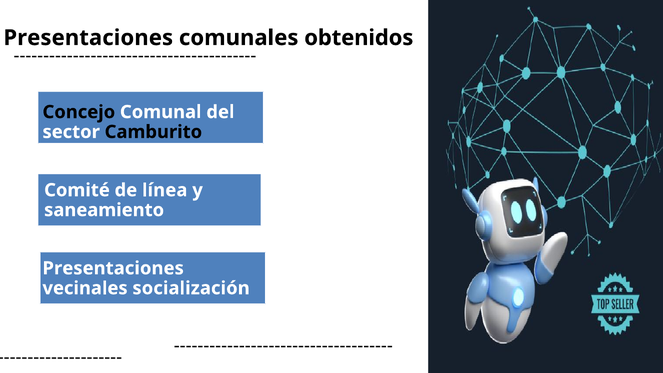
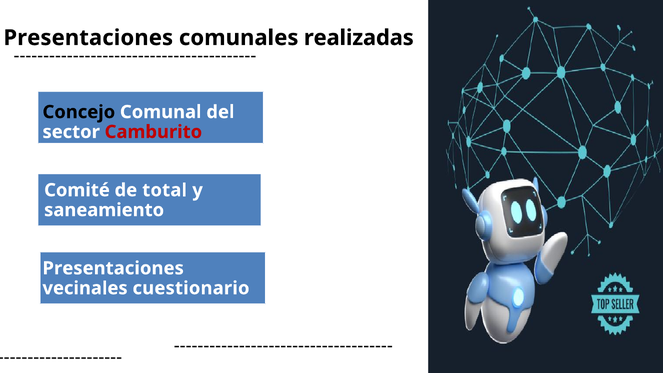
obtenidos: obtenidos -> realizadas (359, 38)
Camburito colour: black -> red (153, 132)
línea: línea -> total (165, 190)
socialización: socialización -> cuestionario (191, 288)
